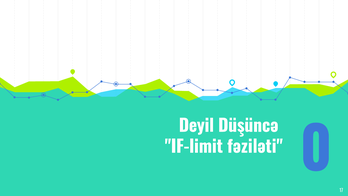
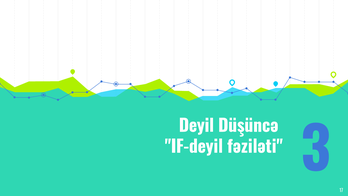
IF-limit: IF-limit -> IF-deyil (194, 147)
0: 0 -> 3 (316, 151)
